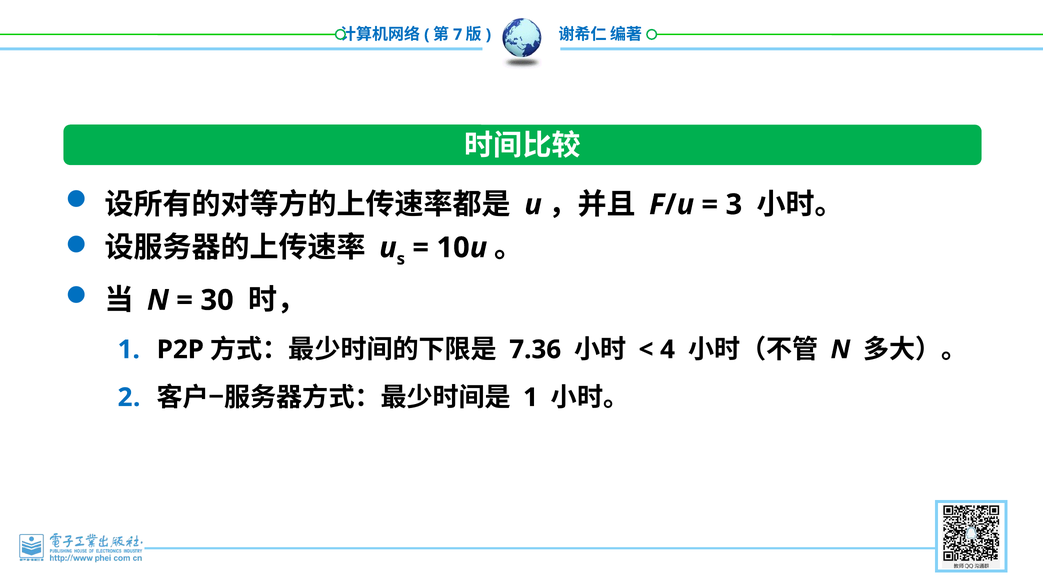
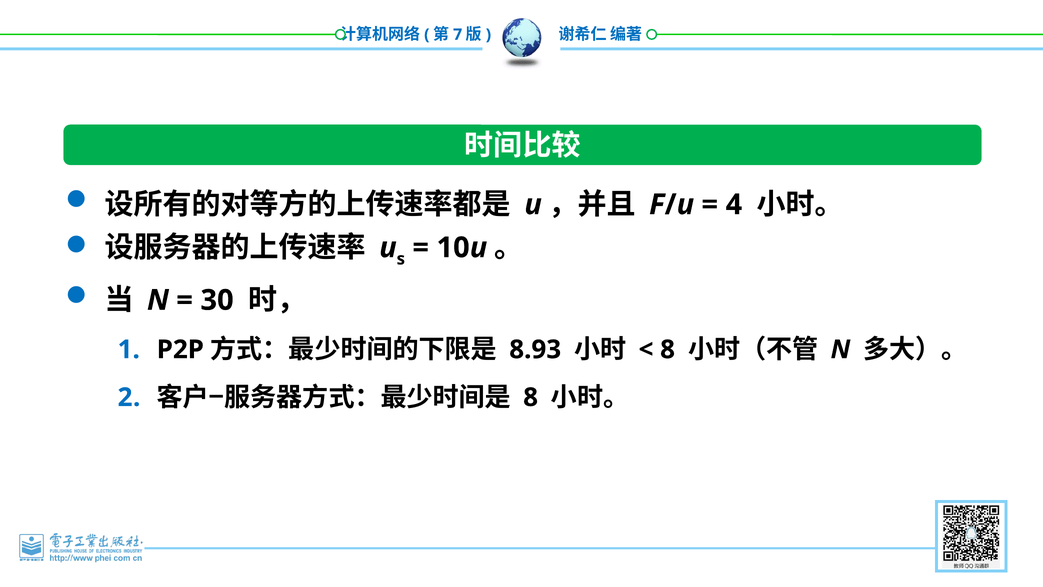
3: 3 -> 4 (734, 204)
7.36: 7.36 -> 8.93 (535, 349)
4: 4 -> 8 (668, 349)
1: 1 -> 8 (531, 397)
